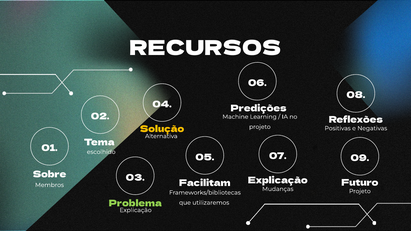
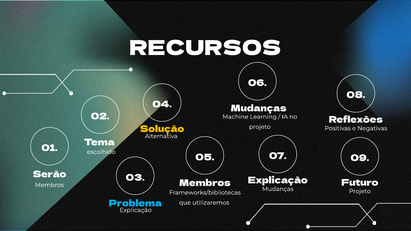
Predições: Predições -> Mudanças (259, 108)
Sobre: Sobre -> Serão (50, 175)
Facilitam: Facilitam -> Membros (205, 183)
Problema colour: light green -> light blue (135, 204)
